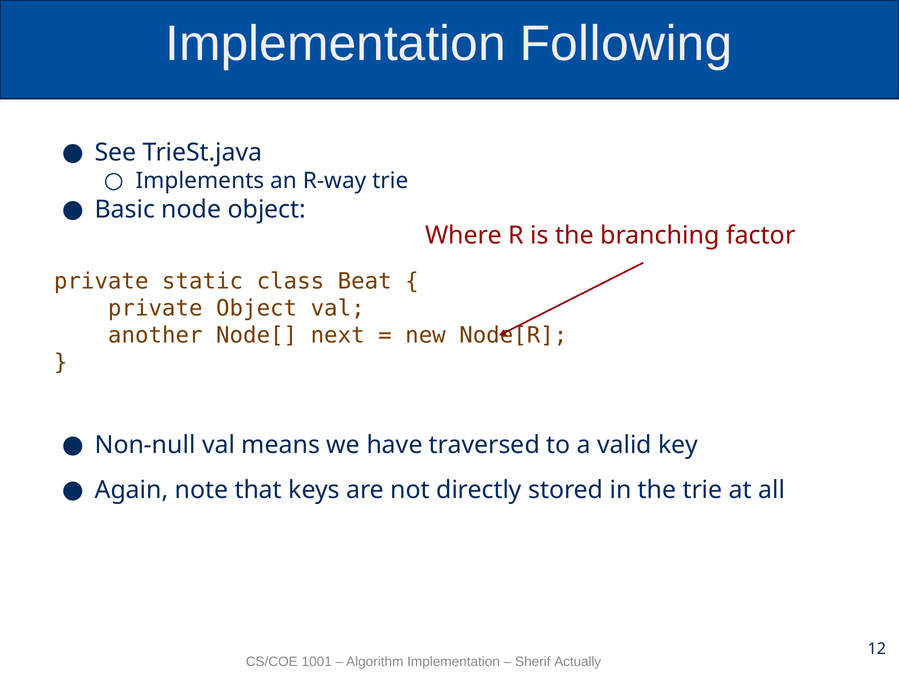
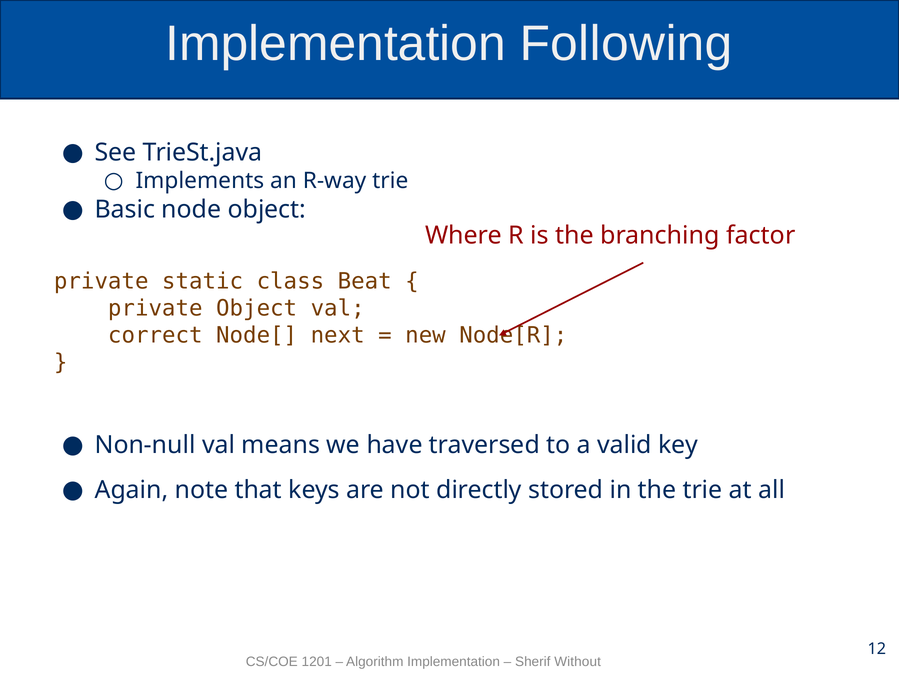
another: another -> correct (155, 335)
1001: 1001 -> 1201 (317, 661)
Actually: Actually -> Without (578, 661)
